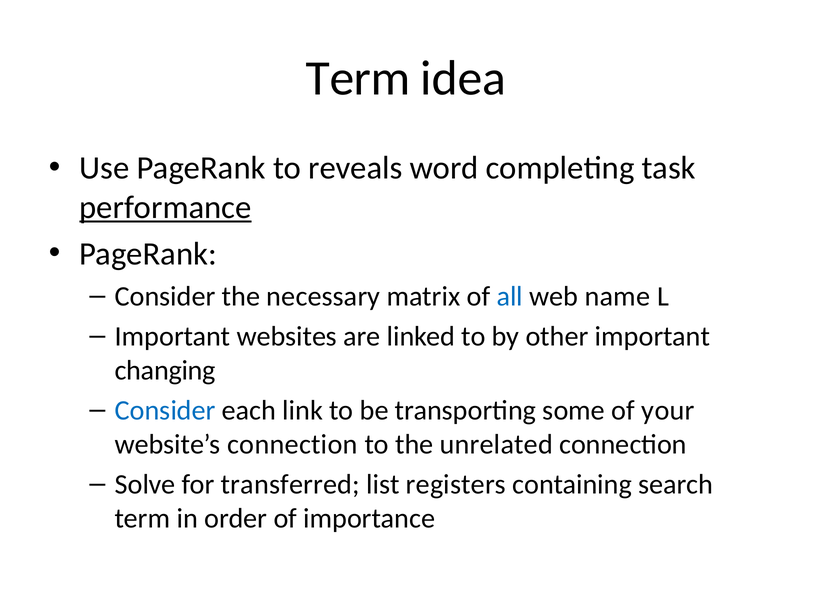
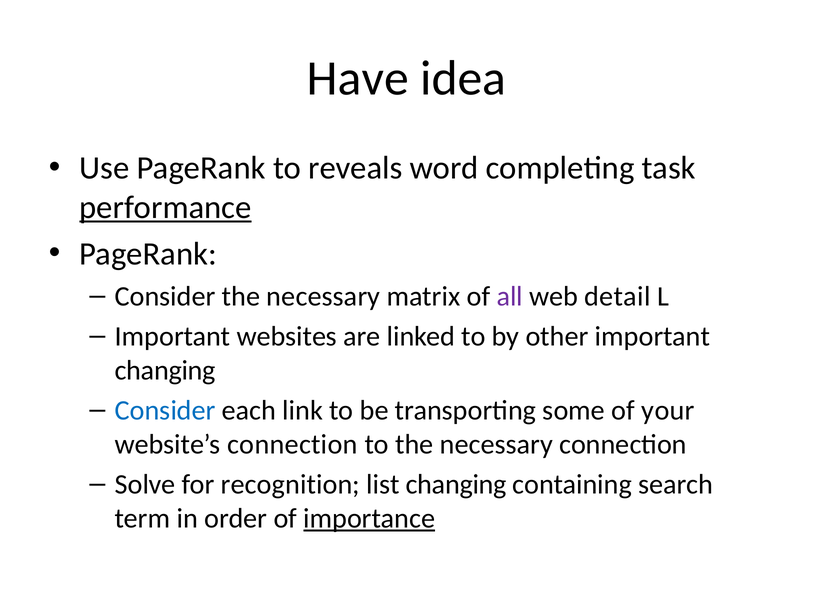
Term: Term -> Have (358, 79)
all colour: blue -> purple (510, 297)
name: name -> detail (617, 297)
to the unrelated: unrelated -> necessary (496, 445)
transferred: transferred -> recognition (290, 485)
list registers: registers -> changing (456, 485)
importance underline: none -> present (369, 519)
